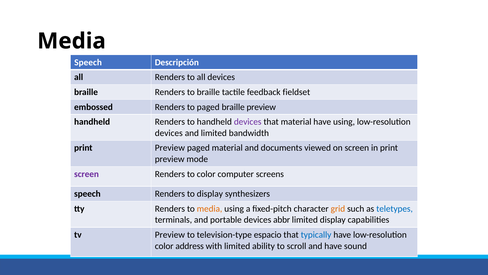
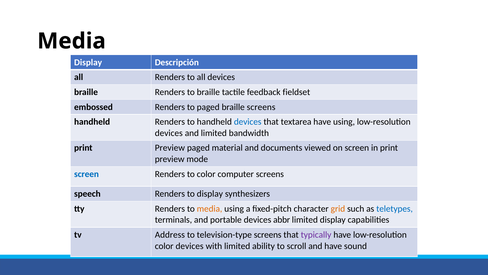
Speech: Speech -> Display (88, 62)
braille preview: preview -> screens (261, 107)
devices colour: purple -> blue (248, 122)
that material: material -> textarea (296, 122)
screen colour: purple -> blue (87, 174)
tv Preview: Preview -> Address (170, 234)
television-type espacio: espacio -> screens (268, 234)
typically colour: blue -> purple (316, 234)
color address: address -> devices (190, 246)
